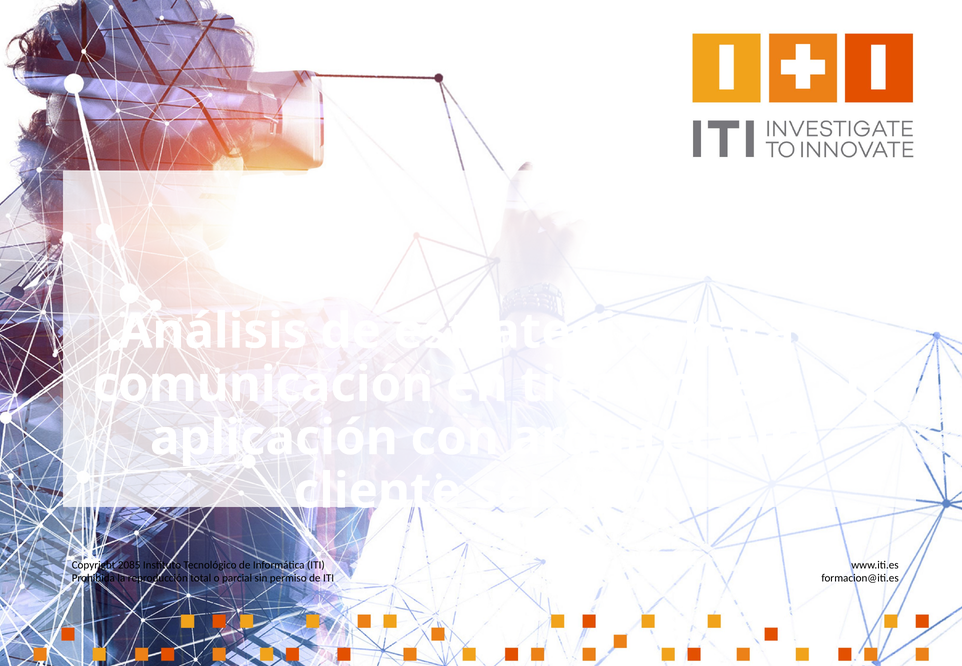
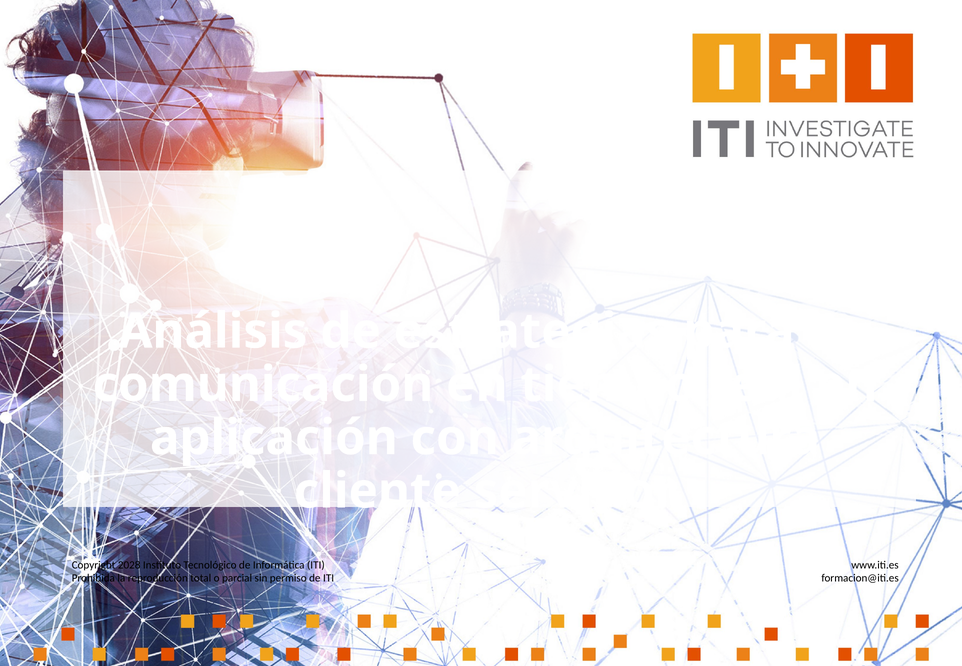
2085: 2085 -> 2028 (129, 565)
